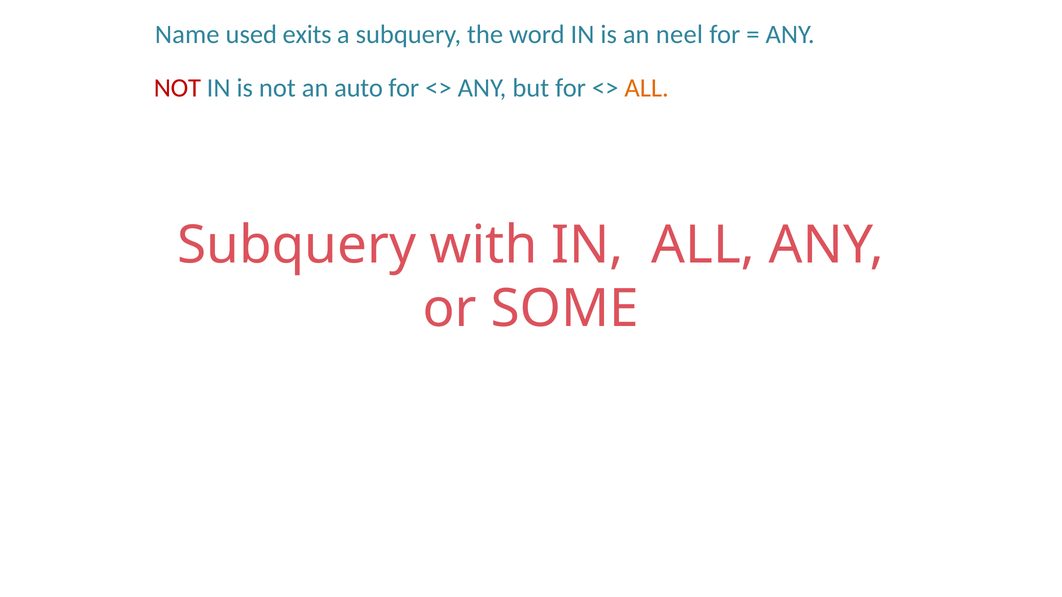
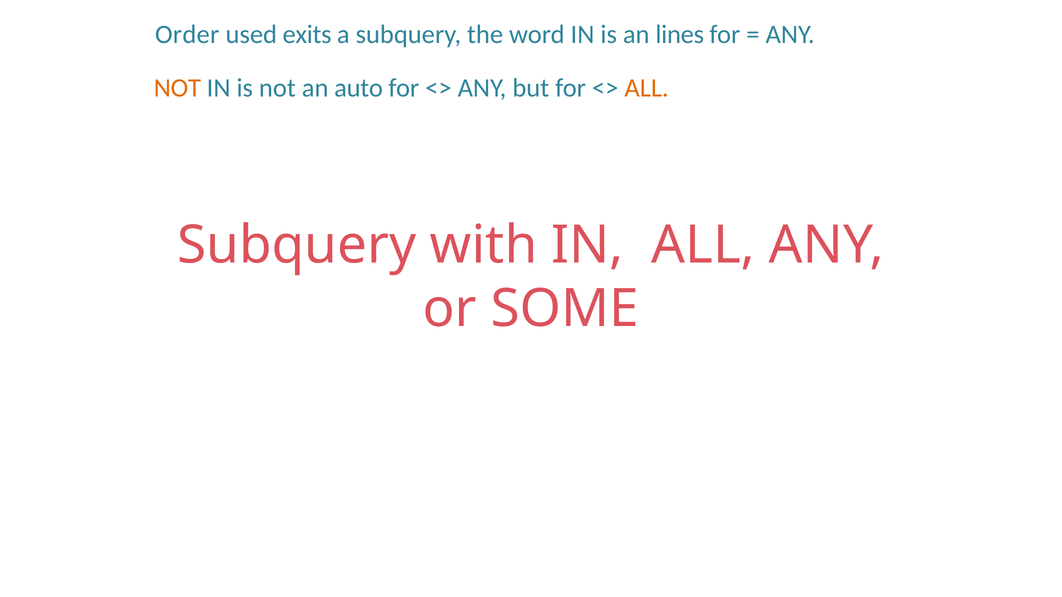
Name: Name -> Order (187, 35)
neel: neel -> lines (680, 35)
NOT colour: red -> orange (177, 88)
